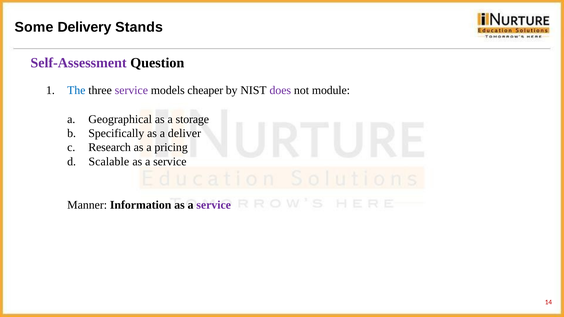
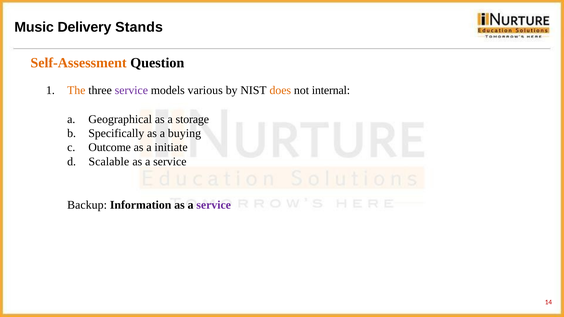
Some: Some -> Music (34, 27)
Self-Assessment colour: purple -> orange (79, 63)
The colour: blue -> orange (76, 90)
cheaper: cheaper -> various (205, 90)
does colour: purple -> orange (280, 90)
module: module -> internal (331, 90)
deliver: deliver -> buying (184, 133)
Research: Research -> Outcome (110, 148)
pricing: pricing -> initiate (171, 148)
Manner: Manner -> Backup (87, 205)
